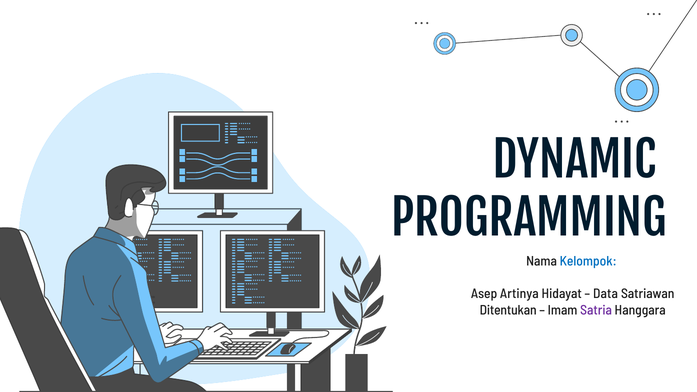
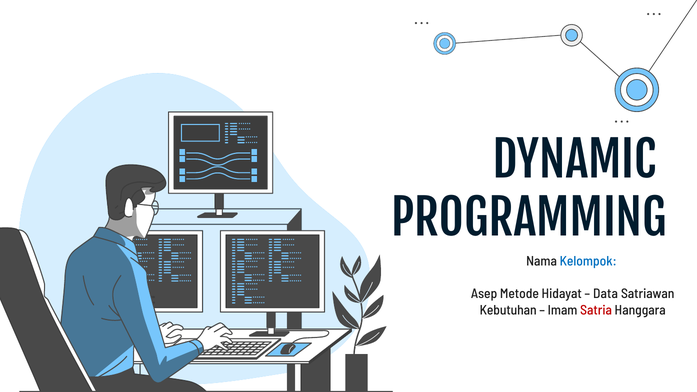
Artinya: Artinya -> Metode (519, 294)
Ditentukan: Ditentukan -> Kebutuhan (508, 310)
Satria colour: purple -> red (596, 310)
